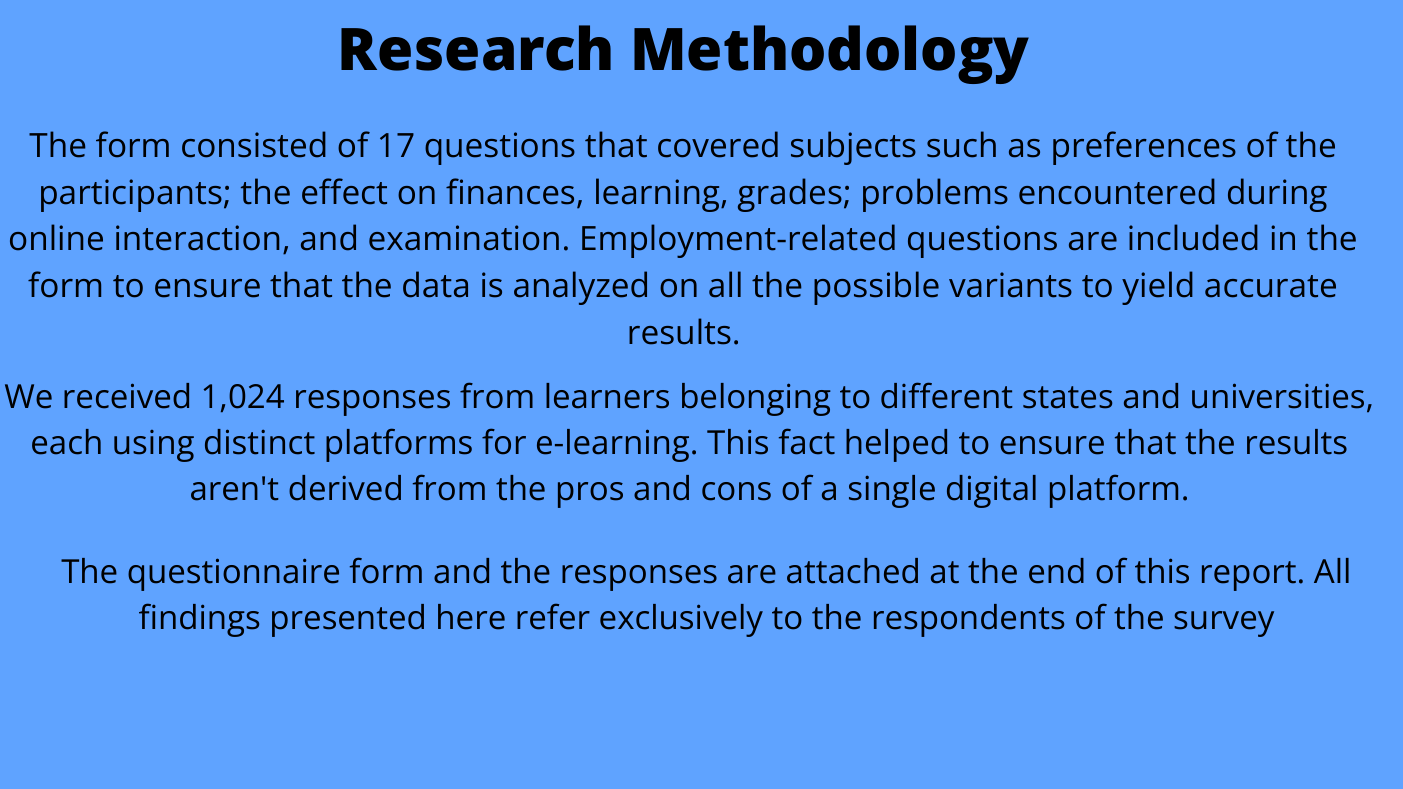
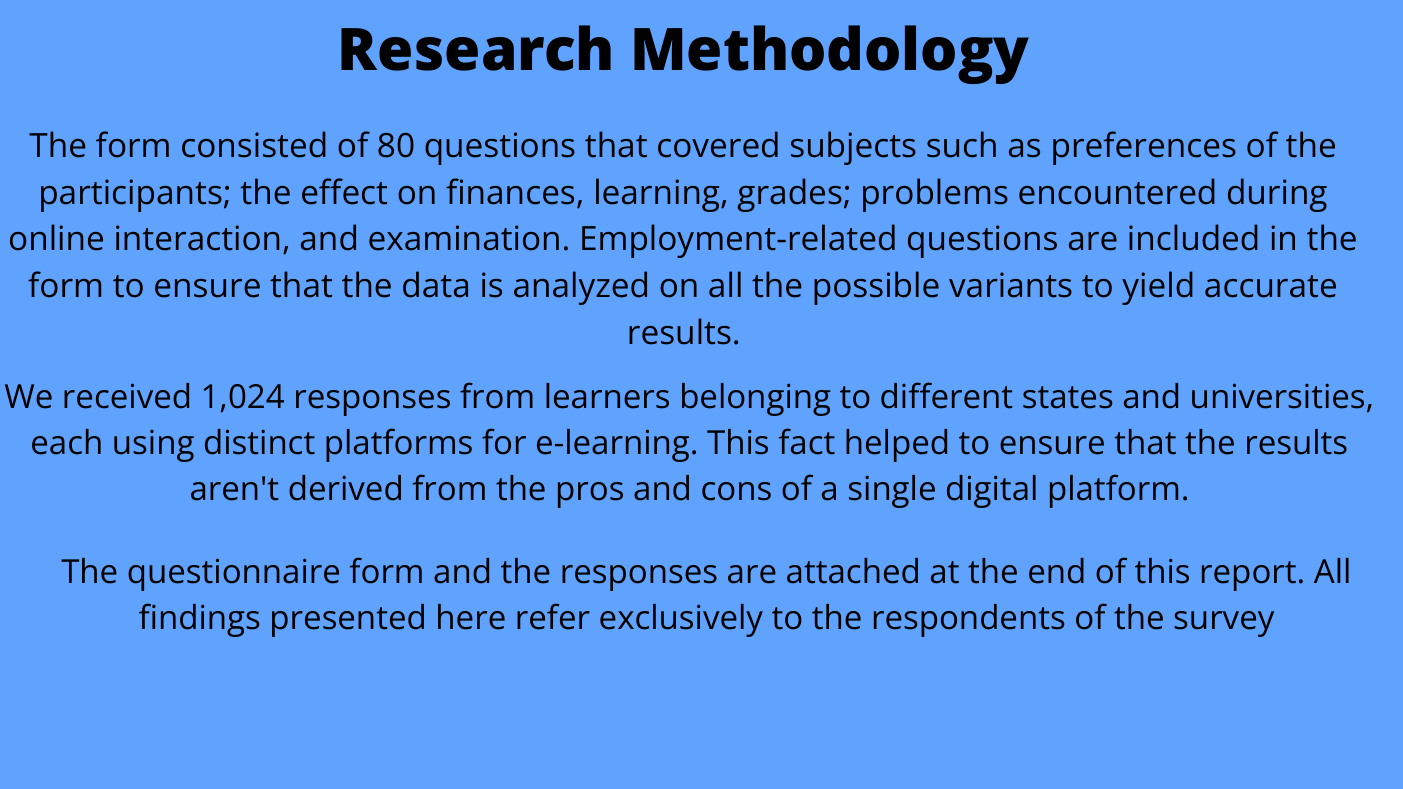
17: 17 -> 80 (396, 146)
